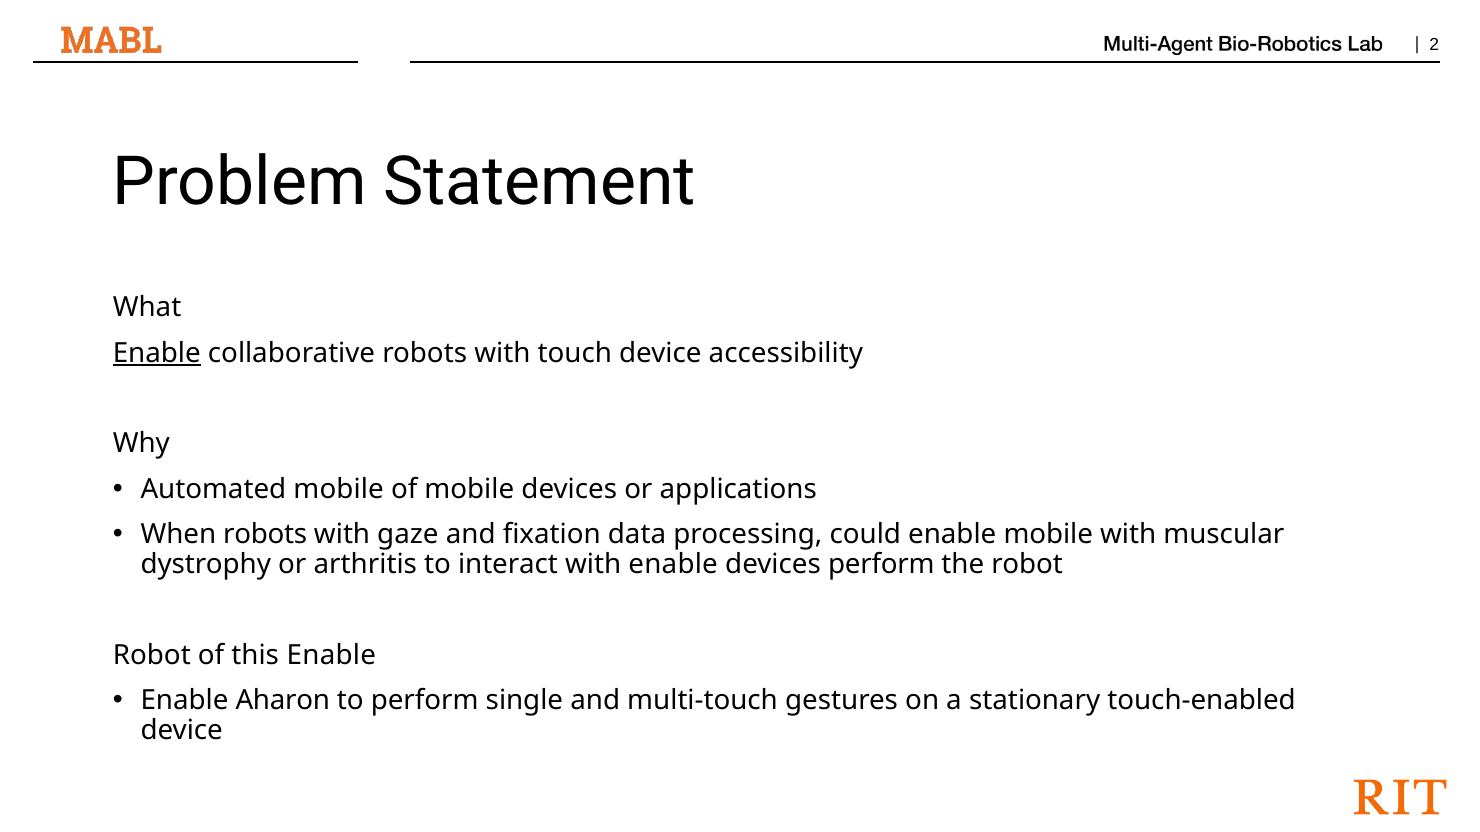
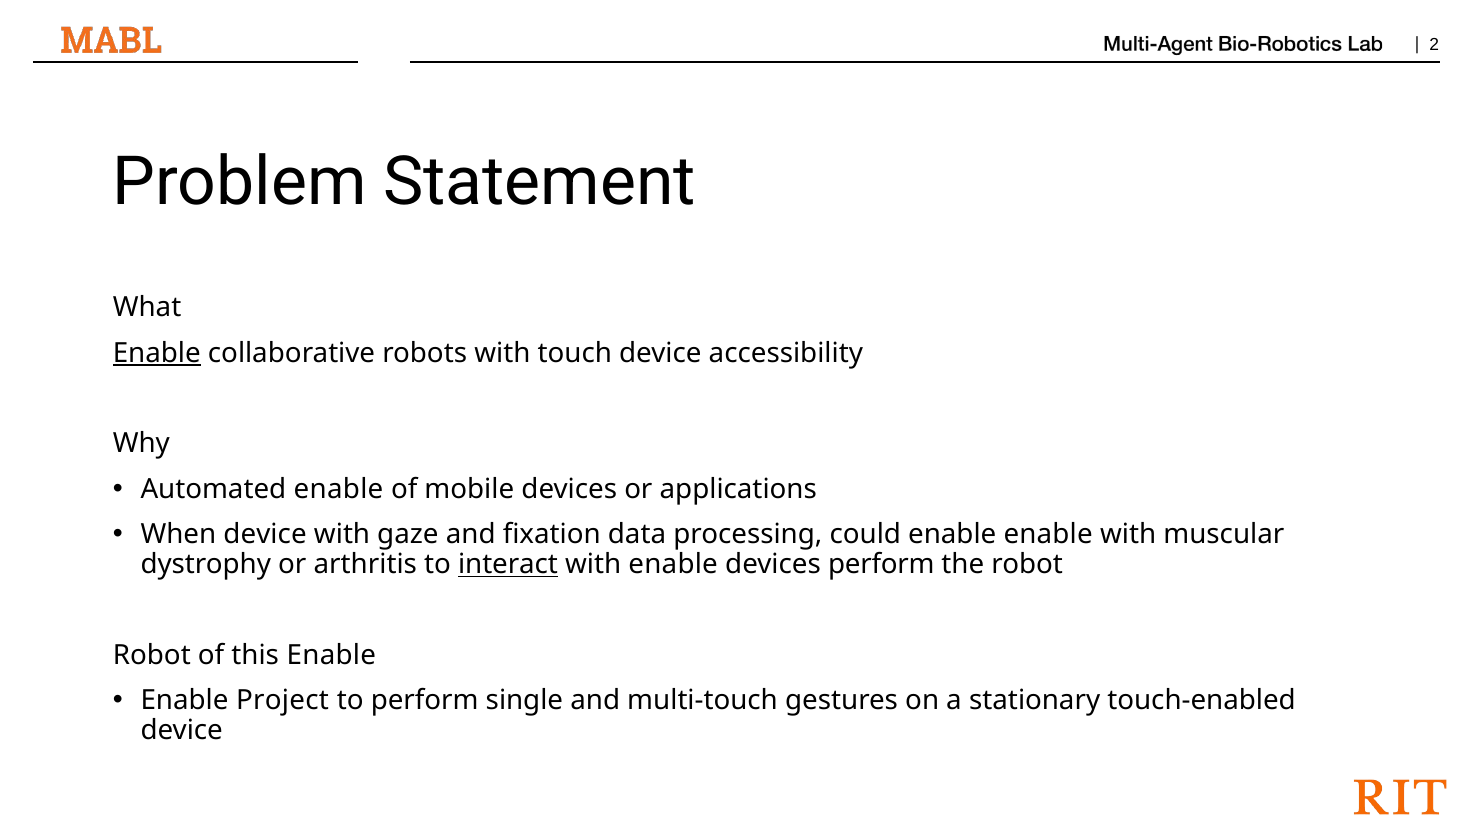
Automated mobile: mobile -> enable (339, 489)
When robots: robots -> device (265, 535)
enable mobile: mobile -> enable (1048, 535)
interact underline: none -> present (508, 565)
Aharon: Aharon -> Project (282, 701)
